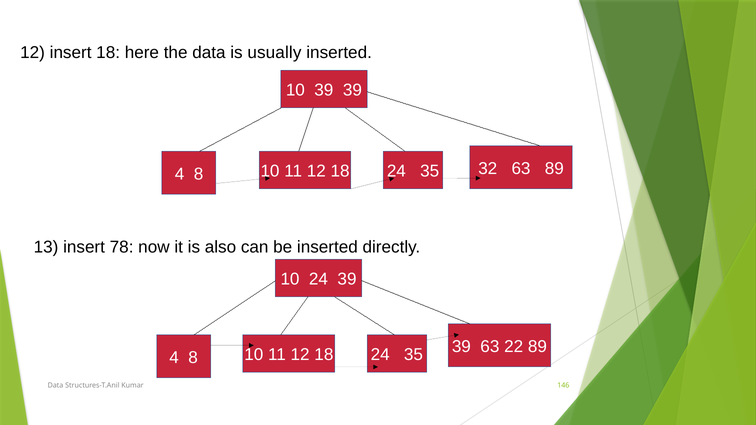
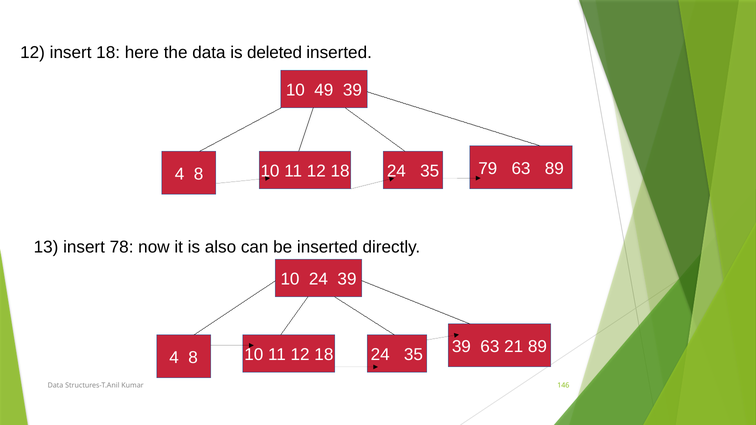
usually: usually -> deleted (275, 53)
10 39: 39 -> 49 (324, 90)
32: 32 -> 79 (488, 169)
22: 22 -> 21 (514, 347)
